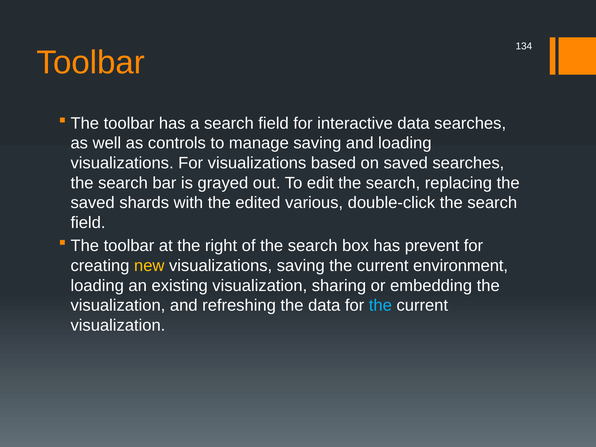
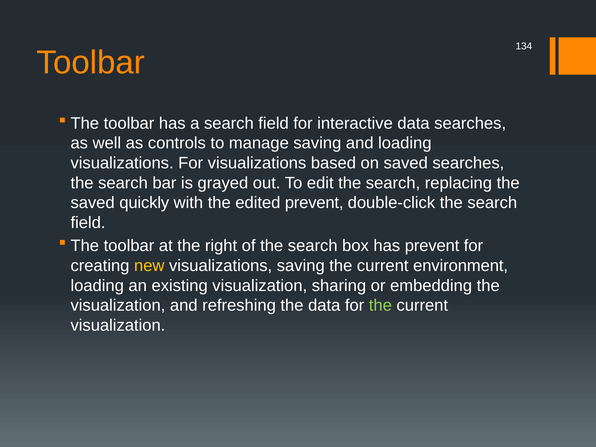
shards: shards -> quickly (144, 203)
edited various: various -> prevent (314, 203)
the colour: light blue -> light green (380, 305)
